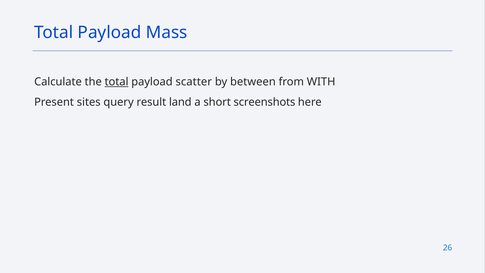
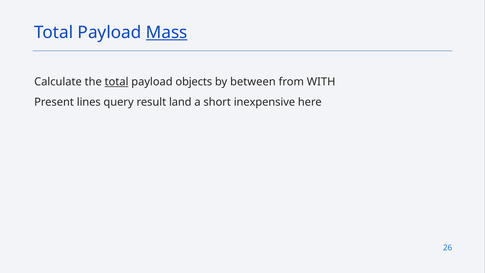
Mass underline: none -> present (167, 32)
scatter: scatter -> objects (194, 82)
sites: sites -> lines (89, 102)
screenshots: screenshots -> inexpensive (264, 102)
